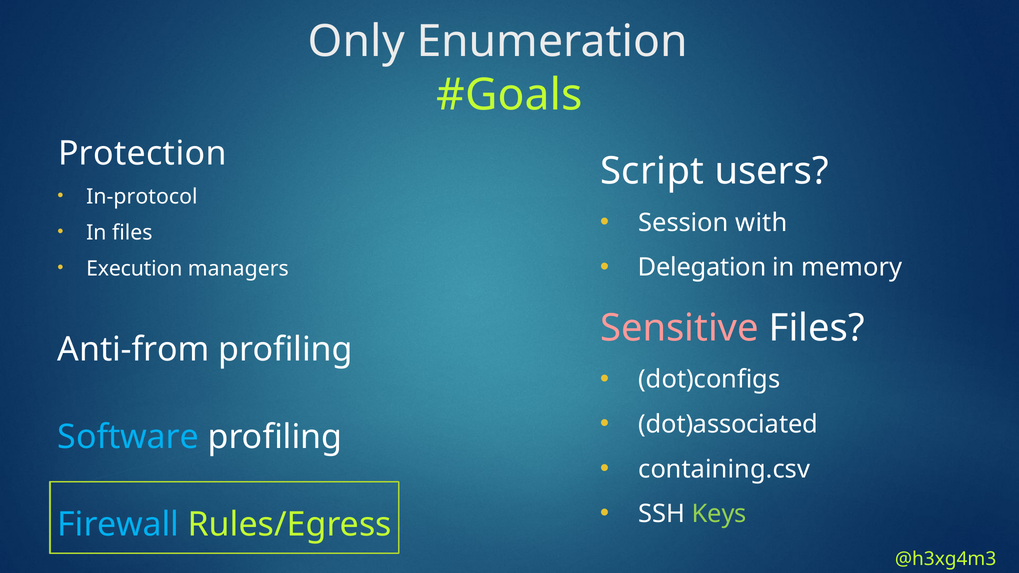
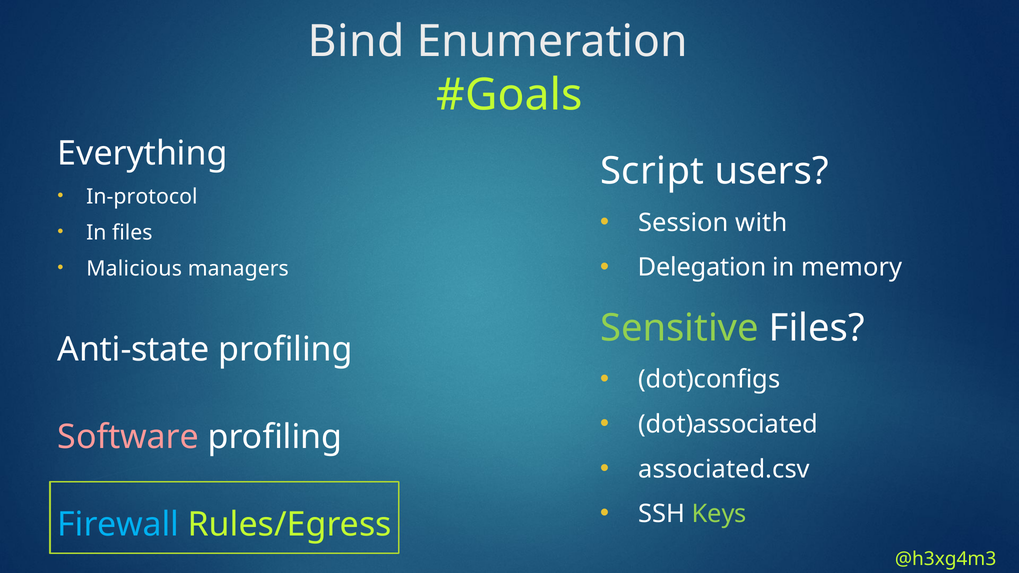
Only: Only -> Bind (356, 42)
Protection: Protection -> Everything (142, 154)
Execution: Execution -> Malicious (134, 269)
Sensitive colour: pink -> light green (679, 328)
Anti-from: Anti-from -> Anti-state (134, 350)
Software colour: light blue -> pink (128, 437)
containing.csv: containing.csv -> associated.csv (724, 469)
